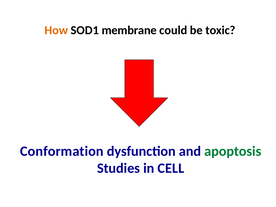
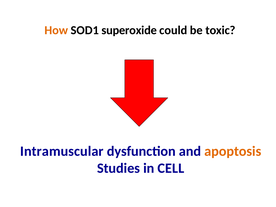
membrane: membrane -> superoxide (129, 30)
Conformation: Conformation -> Intramuscular (62, 151)
apoptosis colour: green -> orange (233, 151)
